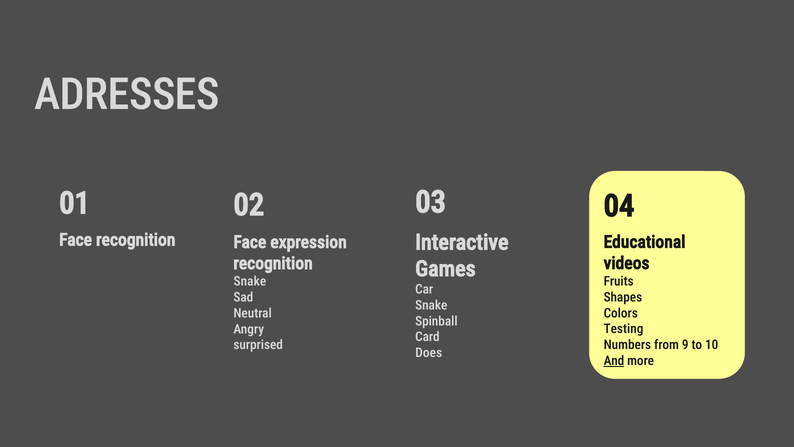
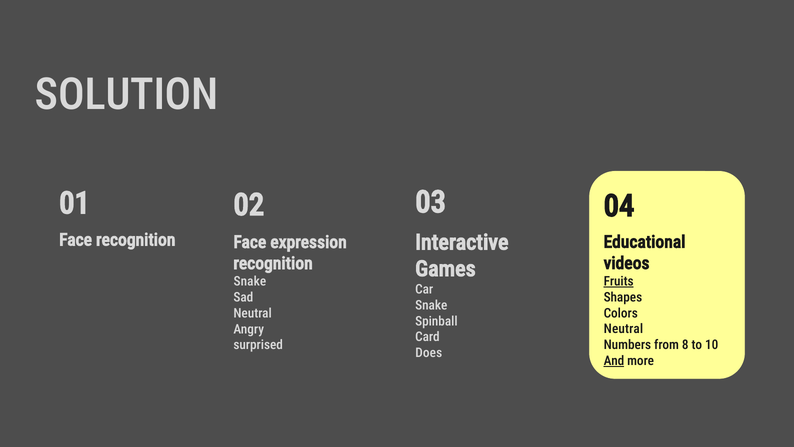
ADRESSES: ADRESSES -> SOLUTION (127, 95)
Fruits underline: none -> present (619, 281)
Testing: Testing -> Neutral (623, 329)
9: 9 -> 8 (685, 345)
